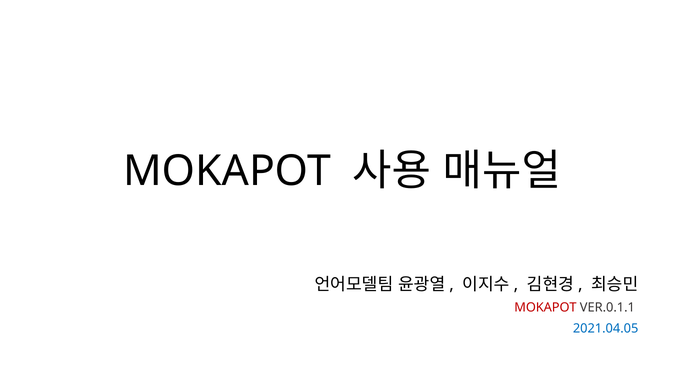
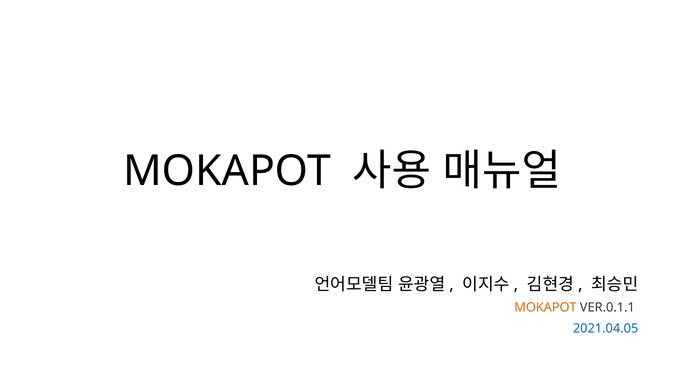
MOKAPOT colour: red -> orange (545, 308)
